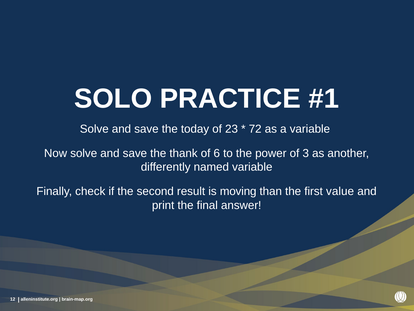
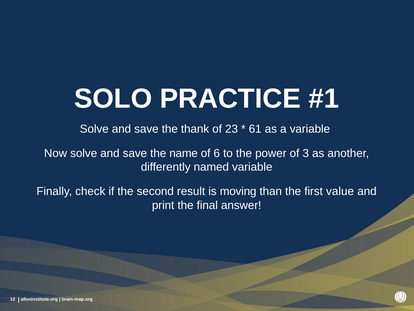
today: today -> thank (195, 129)
72: 72 -> 61 (255, 129)
thank: thank -> name (184, 153)
